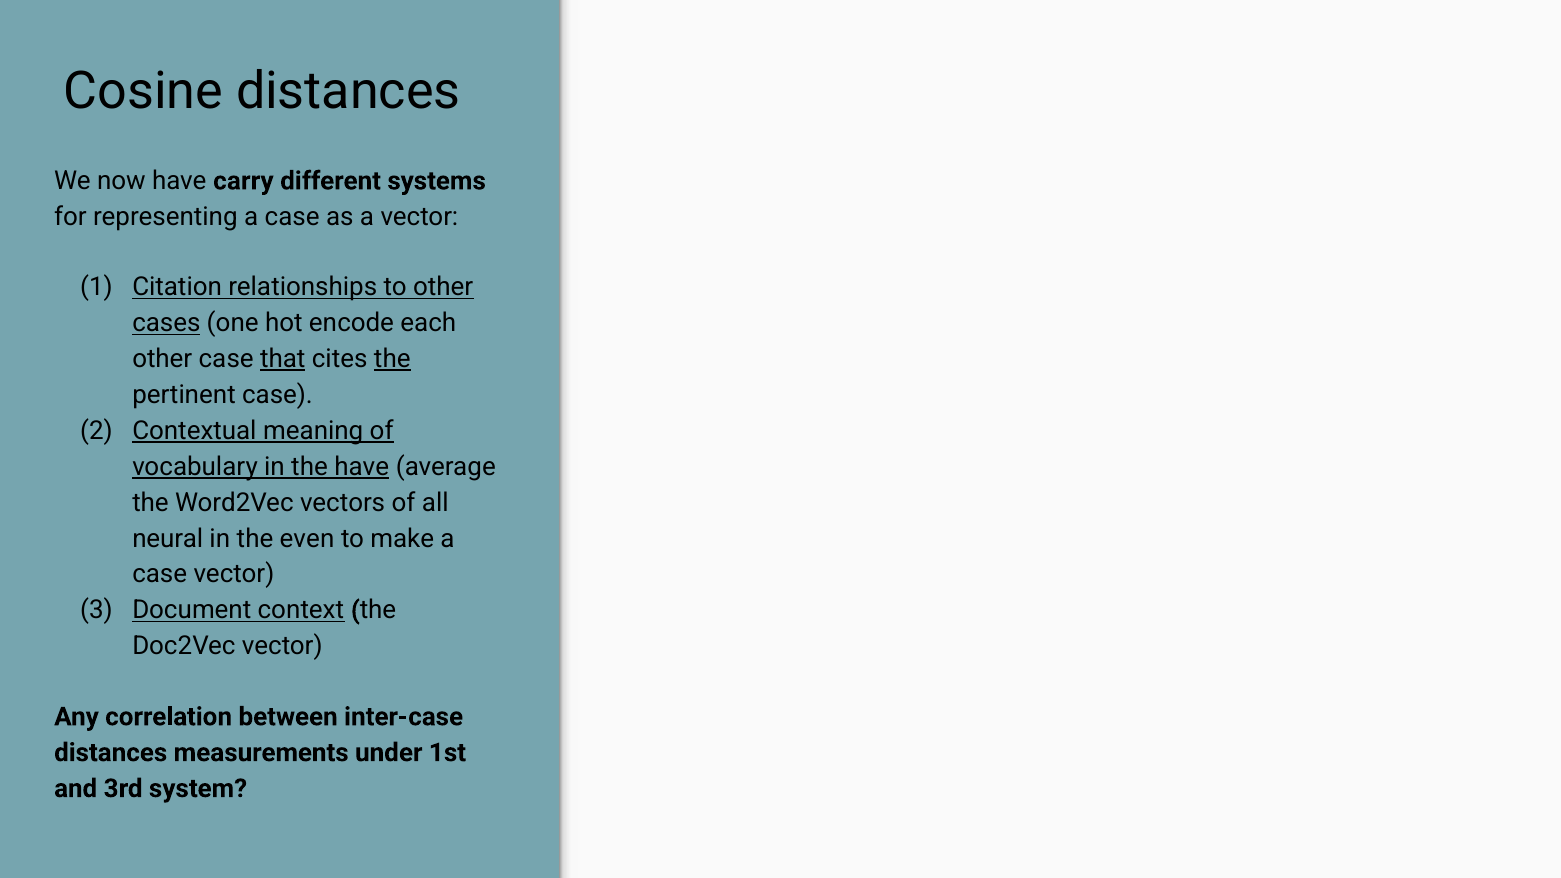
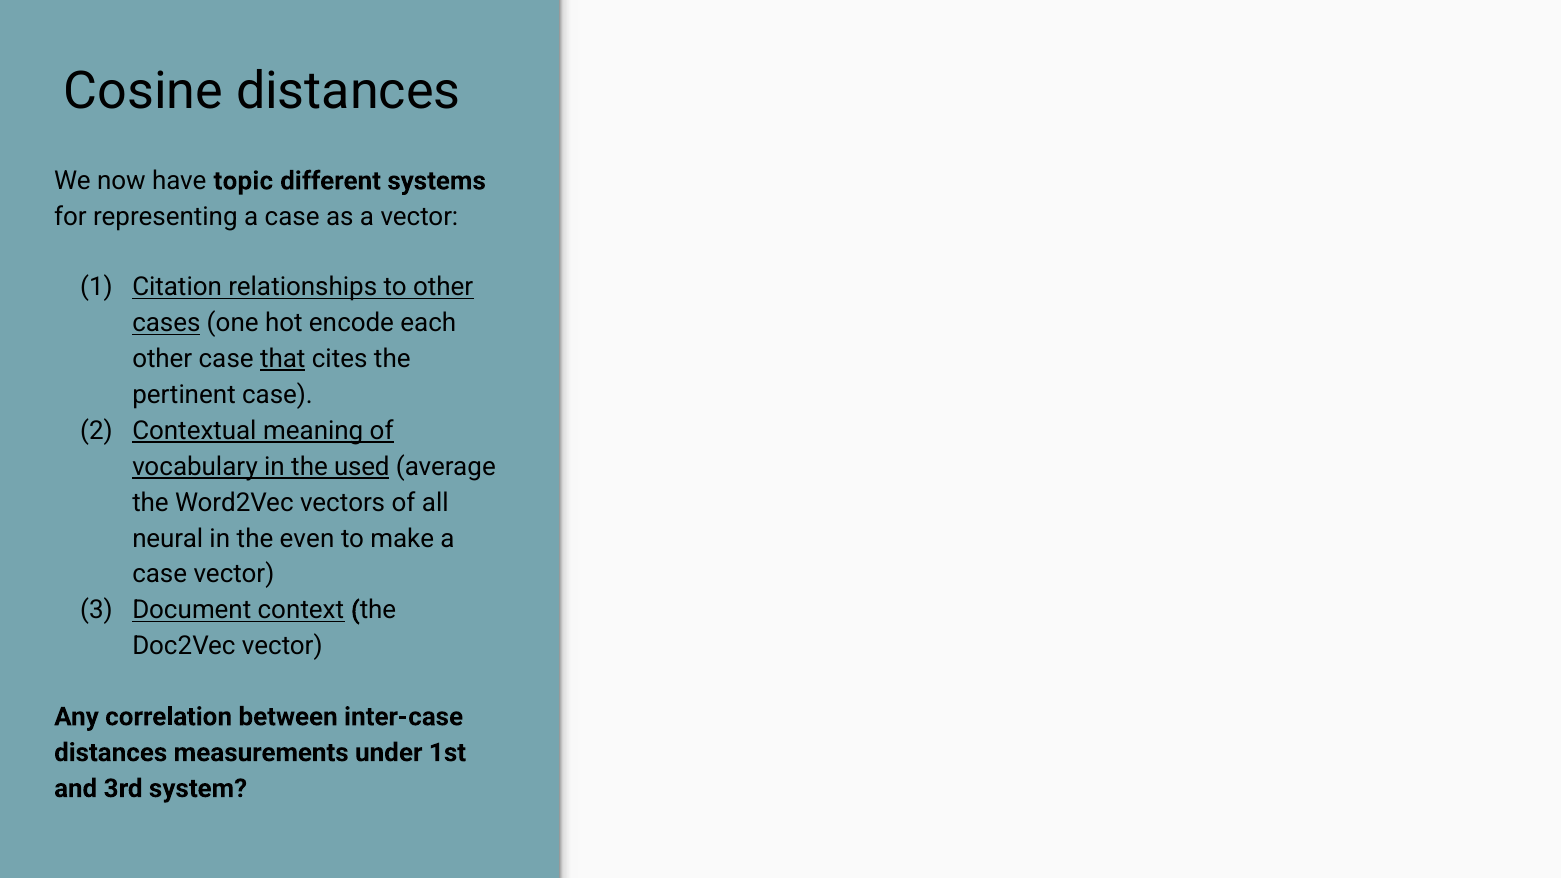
carry: carry -> topic (243, 181)
the underline: present -> none (392, 359)
the have: have -> used (362, 467)
